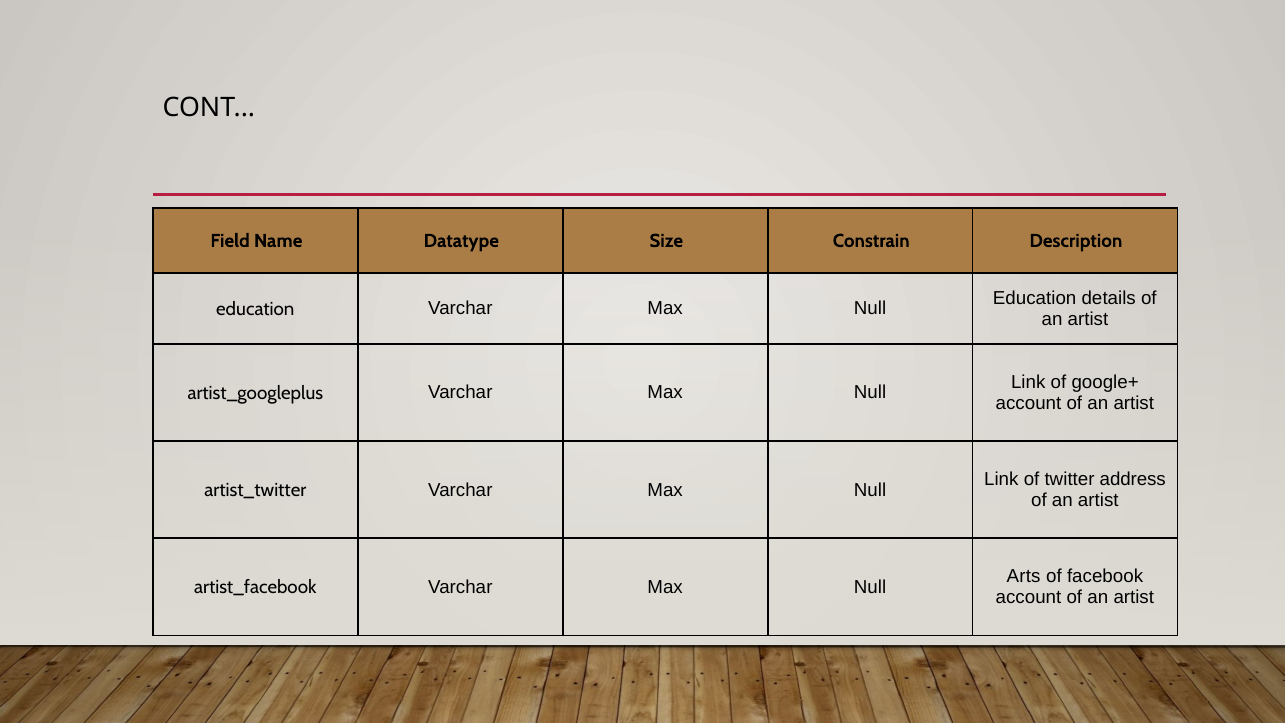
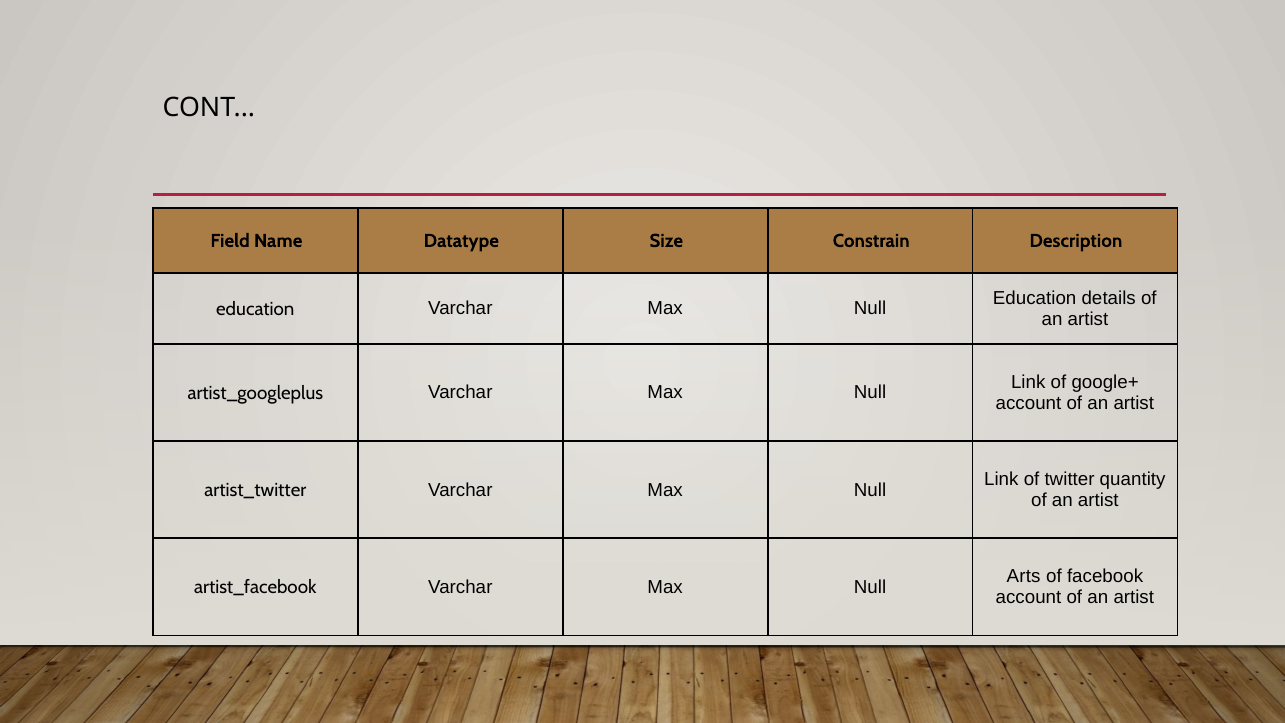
address: address -> quantity (1133, 479)
